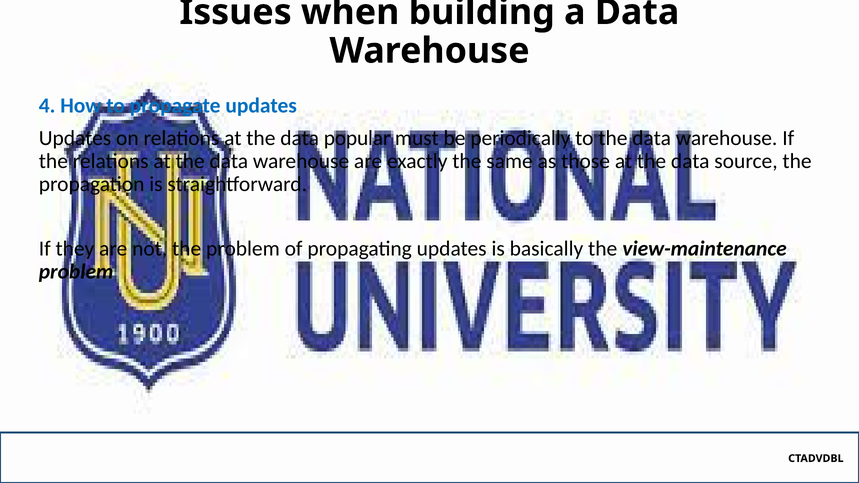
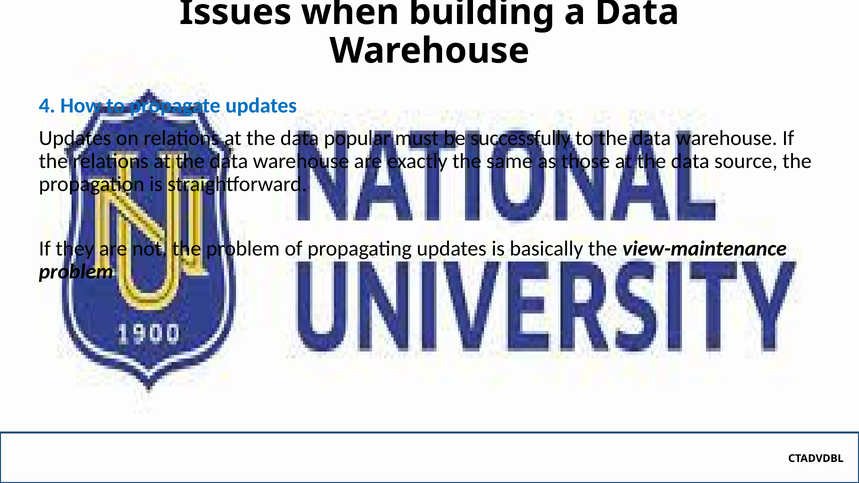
periodically: periodically -> successfully (520, 138)
